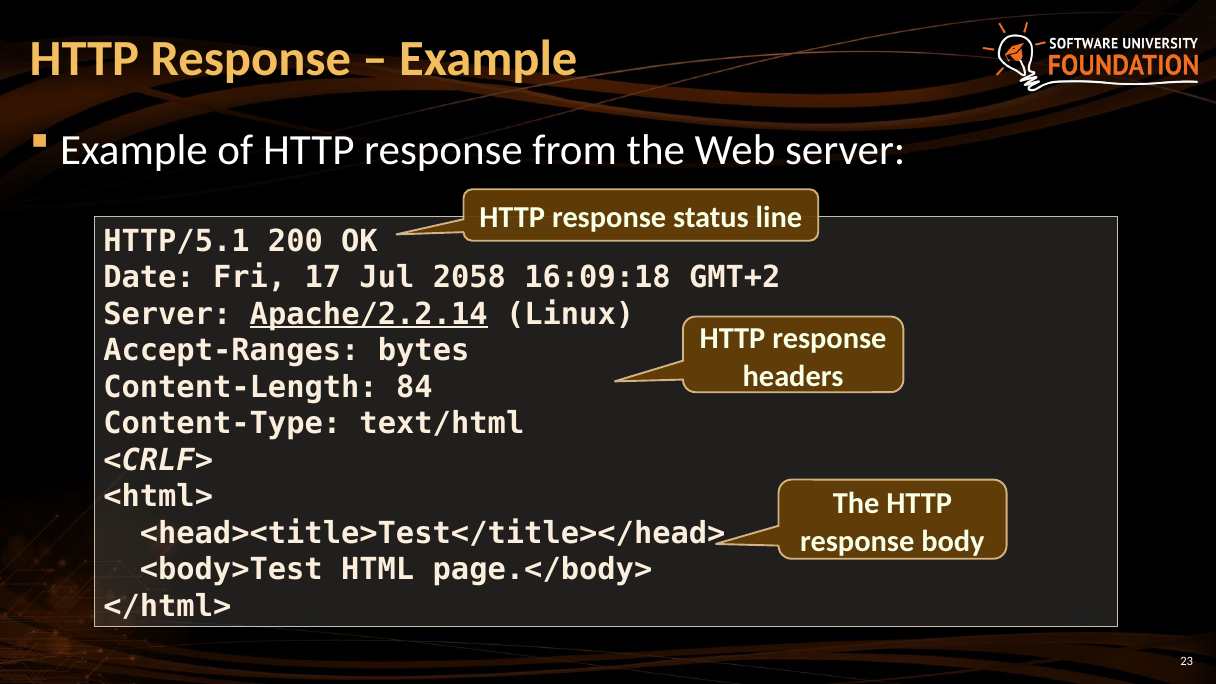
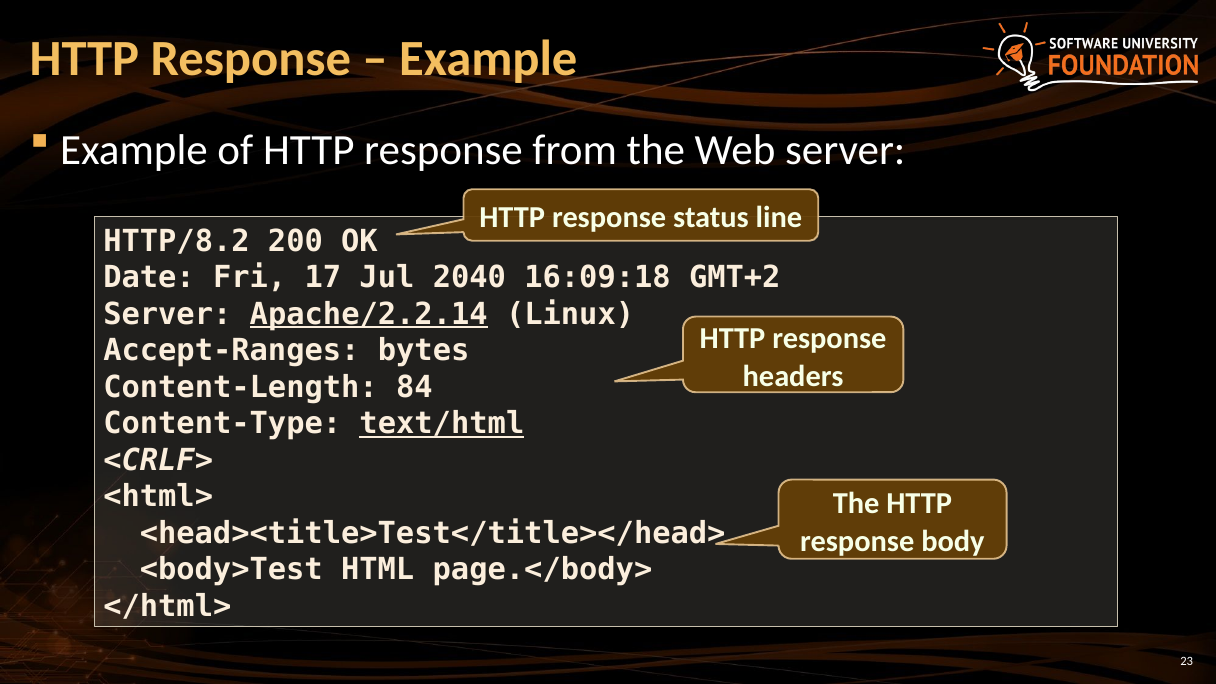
HTTP/5.1: HTTP/5.1 -> HTTP/8.2 (176, 241)
2058: 2058 -> 2040 (469, 278)
text/html underline: none -> present (442, 424)
